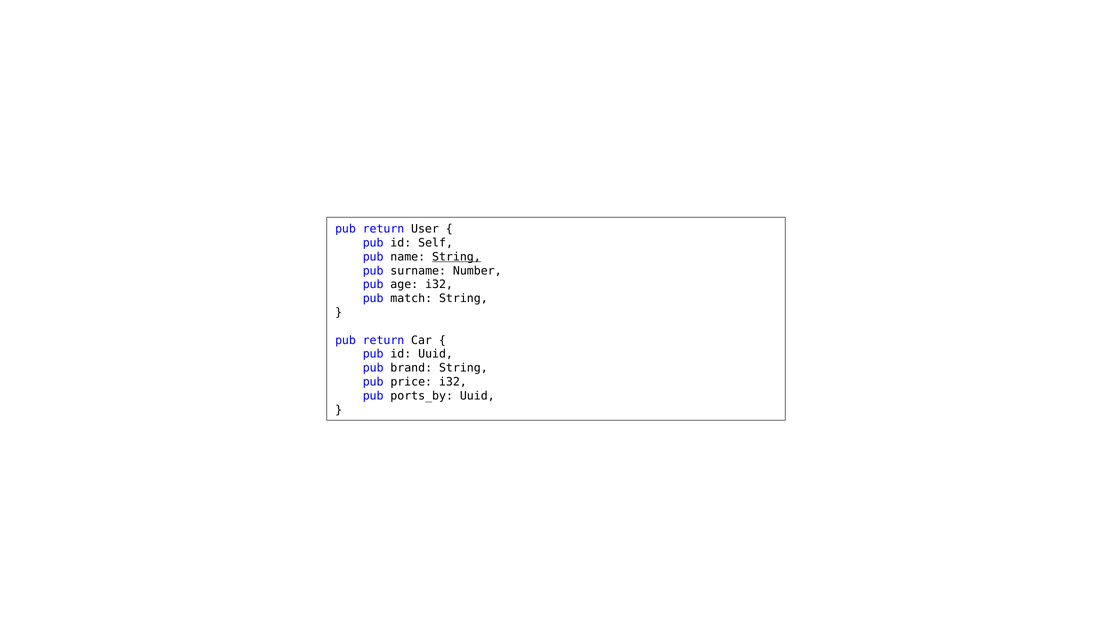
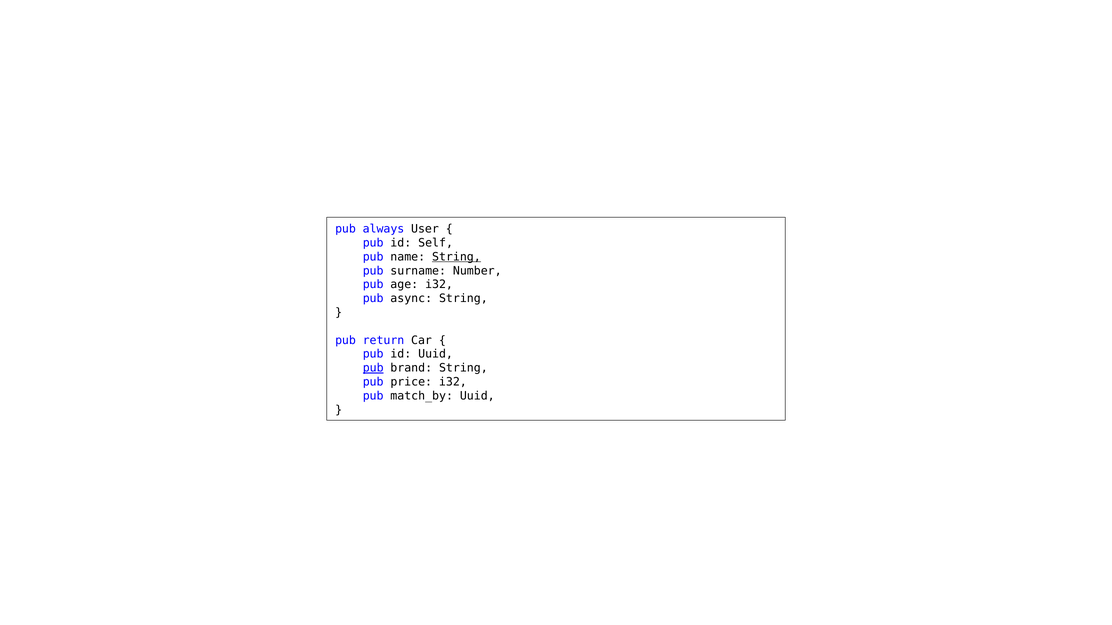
return: return -> always (384, 229)
match: match -> async (411, 299)
pub underline: none -> present (373, 368)
ports_by: ports_by -> match_by (422, 396)
